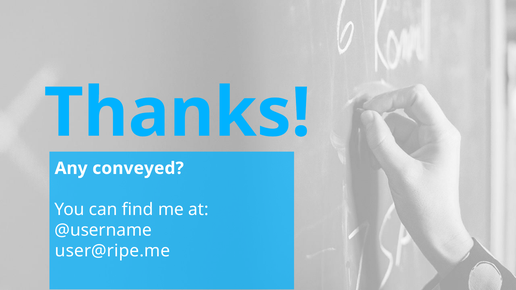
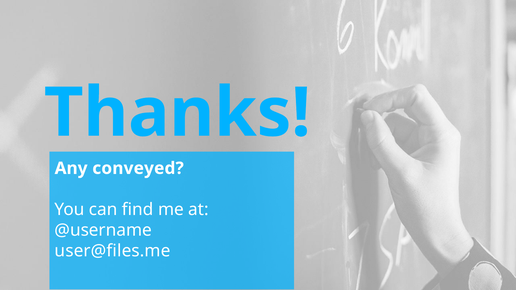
user@ripe.me: user@ripe.me -> user@files.me (113, 251)
